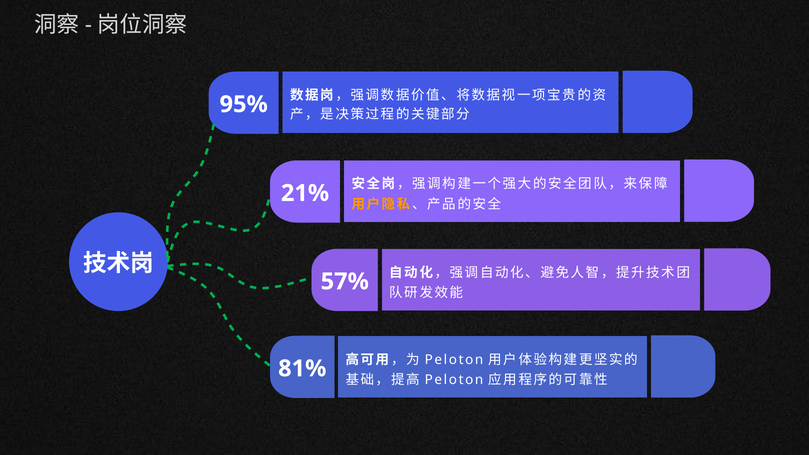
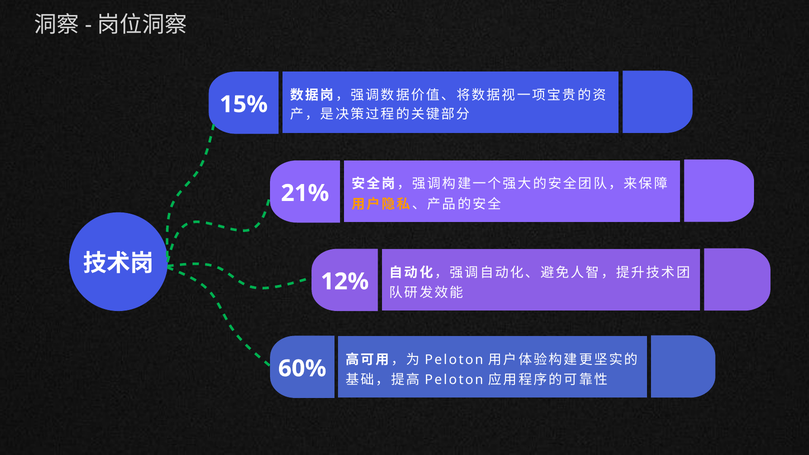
95%: 95% -> 15% (244, 104)
57%: 57% -> 12% (345, 282)
81%: 81% -> 60% (302, 369)
